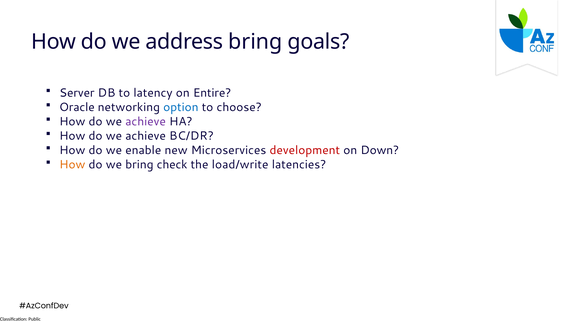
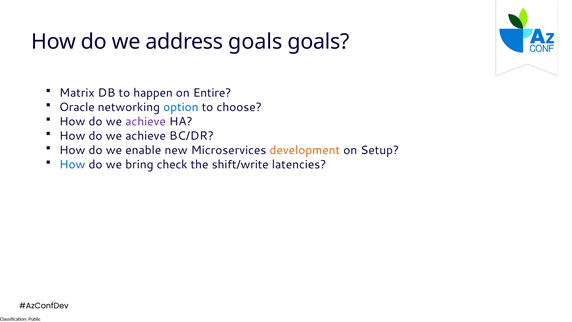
address bring: bring -> goals (255, 42)
Server: Server -> Matrix (77, 93)
latency: latency -> happen (153, 93)
development colour: red -> orange (305, 150)
Down: Down -> Setup (380, 150)
How colour: orange -> blue (72, 164)
load/write: load/write -> shift/write (240, 164)
